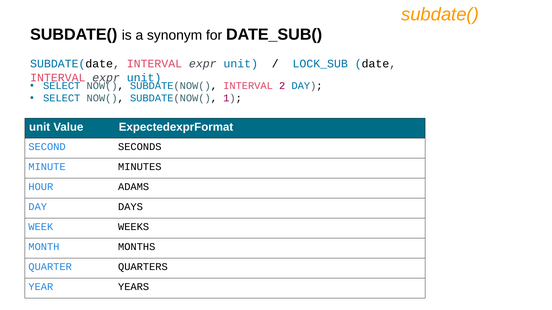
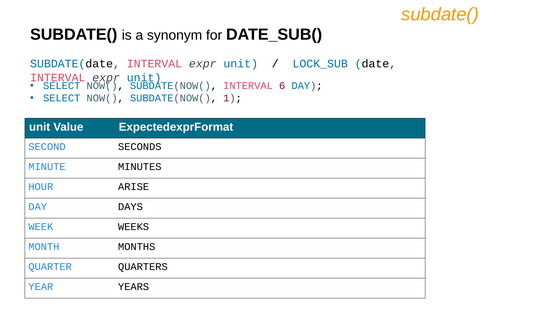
2: 2 -> 6 (282, 86)
ADAMS: ADAMS -> ARISE (134, 187)
